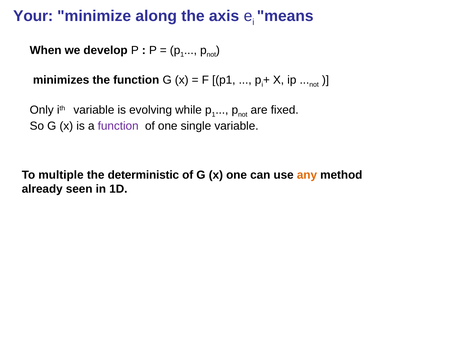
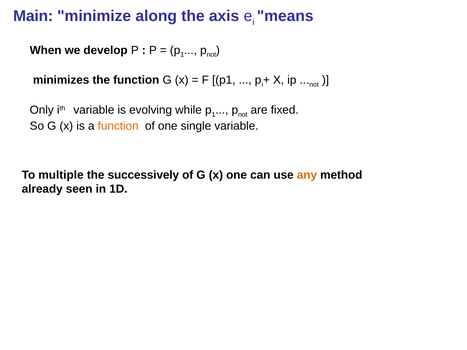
Your: Your -> Main (33, 16)
function colour: purple -> orange (118, 126)
deterministic: deterministic -> successively (143, 175)
